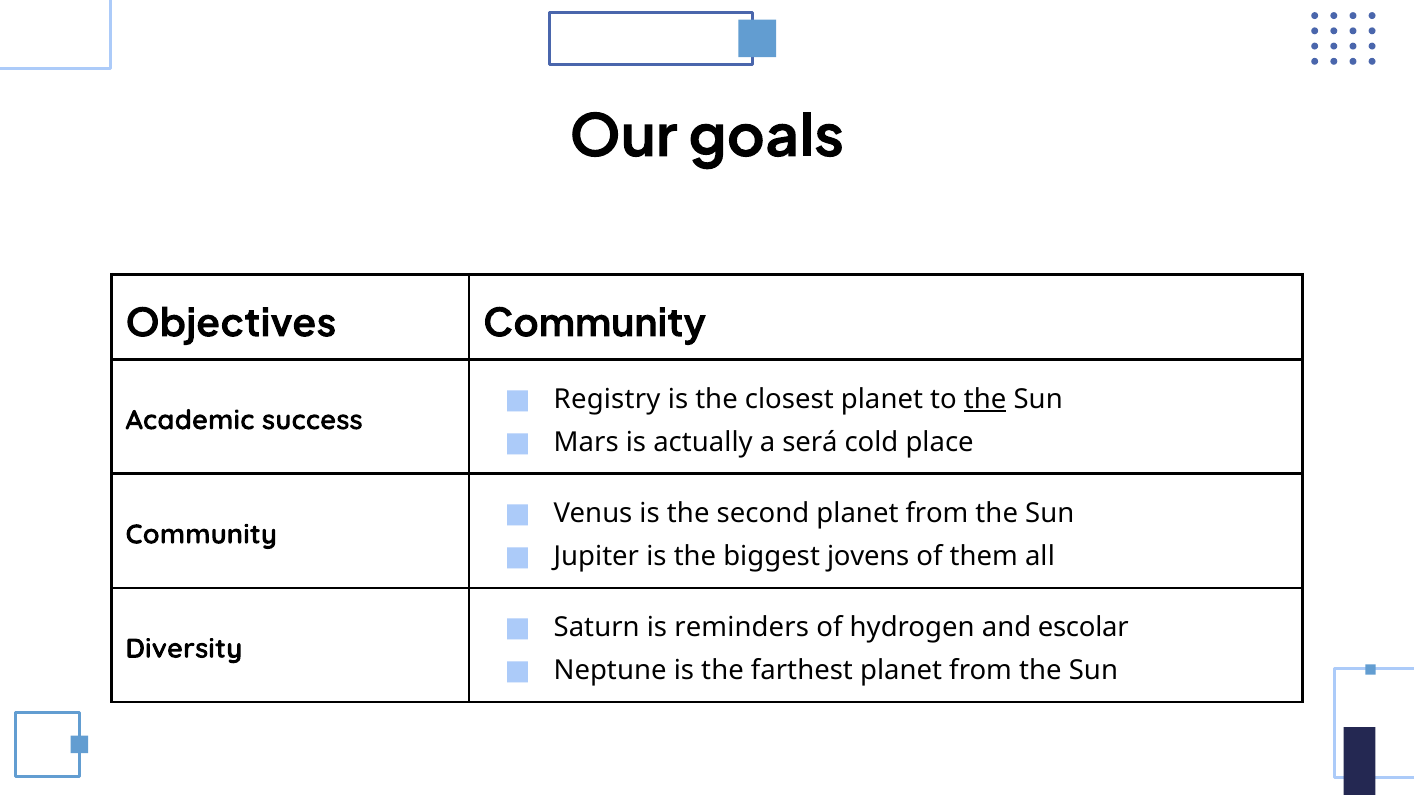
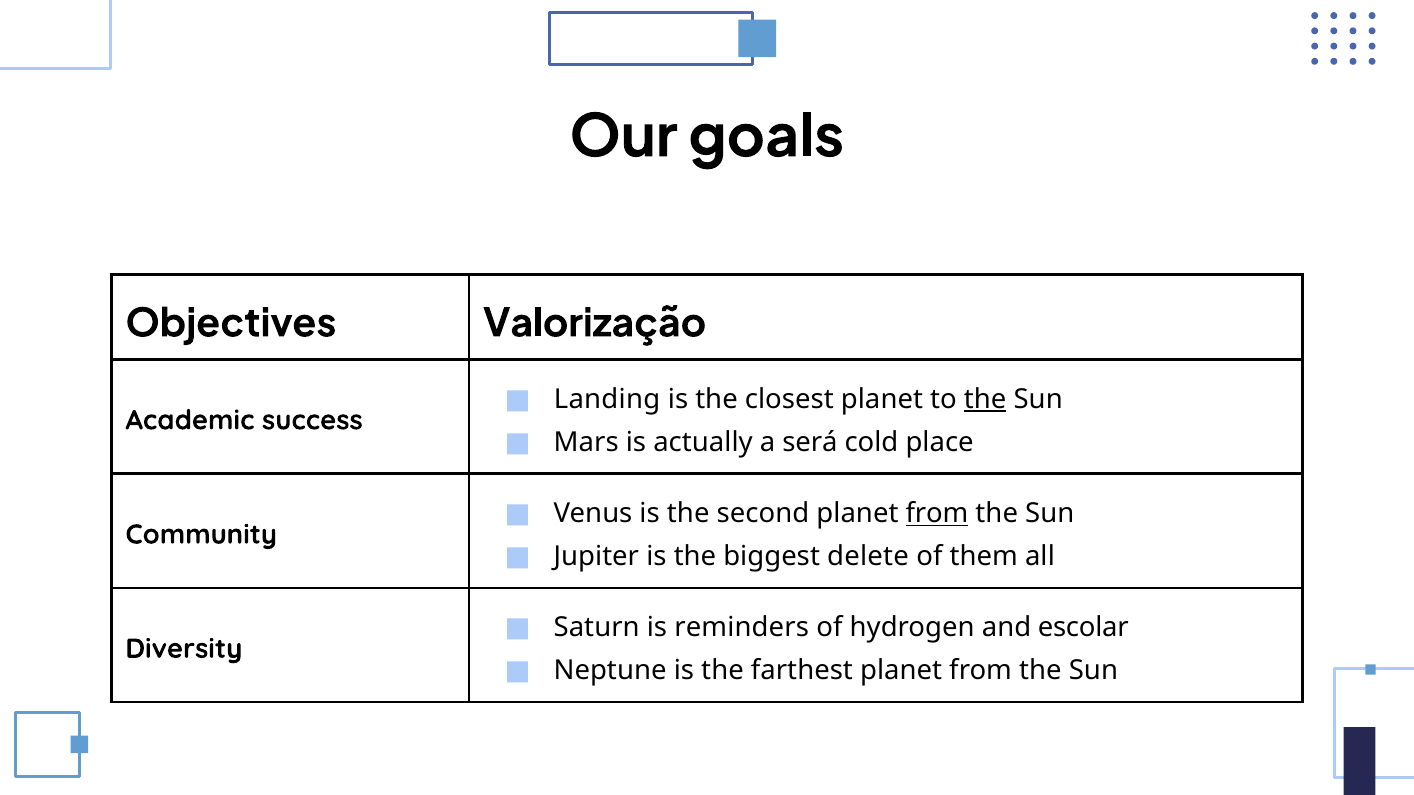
Objectives Community: Community -> Valorização (595, 324)
Registry: Registry -> Landing (607, 400)
from underline: none -> present (937, 514)
jovens: jovens -> delete (868, 557)
